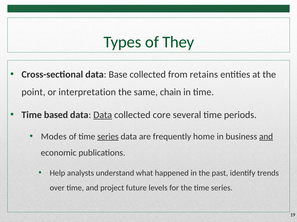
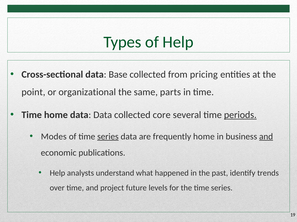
of They: They -> Help (178, 42)
retains: retains -> pricing (204, 75)
interpretation: interpretation -> organizational (87, 92)
chain: chain -> parts (170, 92)
Time based: based -> home (56, 115)
Data underline: present -> none (103, 115)
periods underline: none -> present (240, 115)
